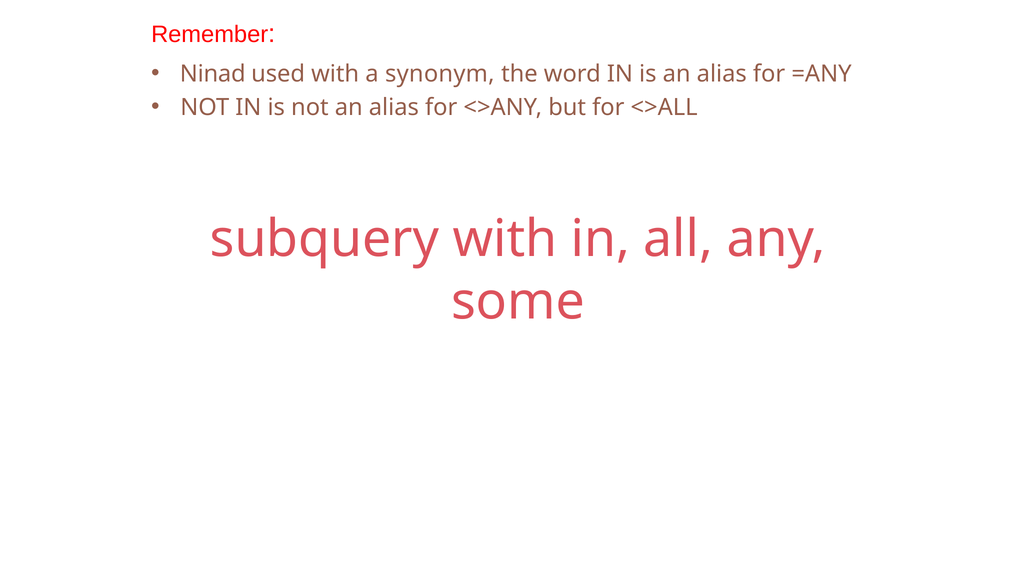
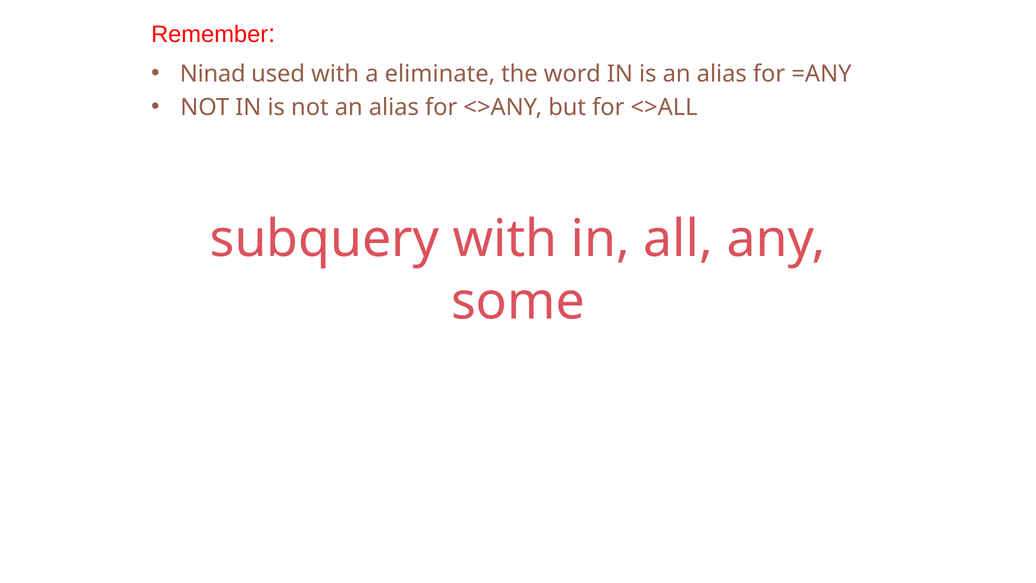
synonym: synonym -> eliminate (440, 74)
